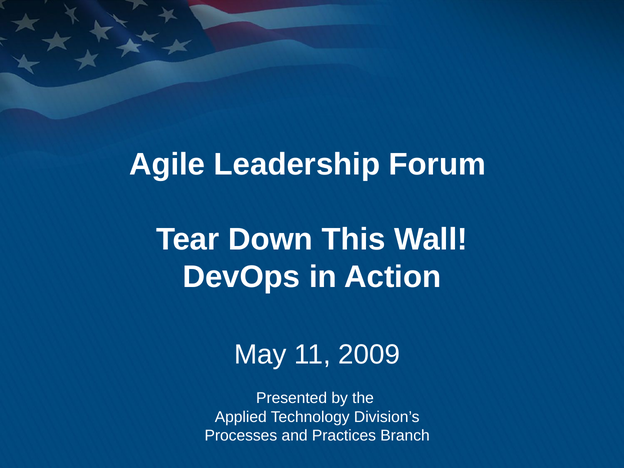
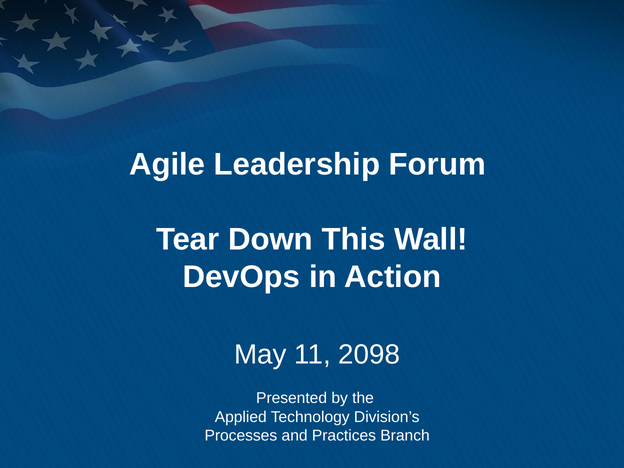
2009: 2009 -> 2098 (369, 355)
